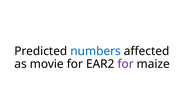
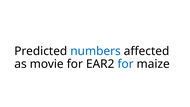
for colour: purple -> blue (126, 64)
